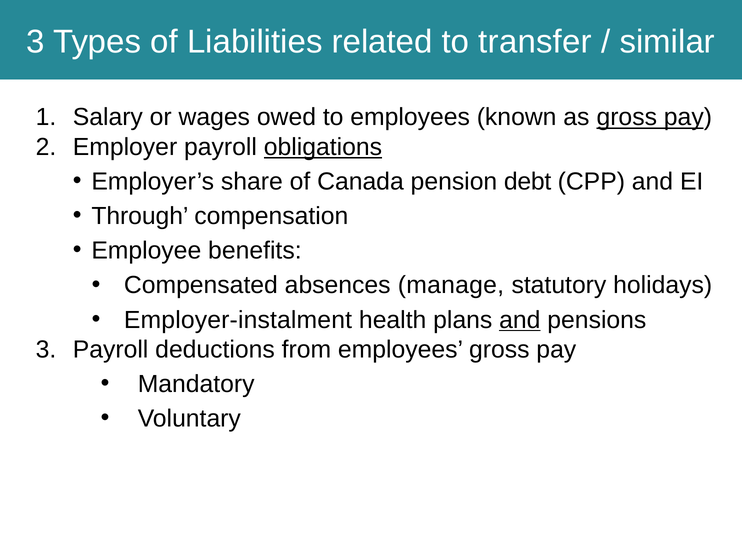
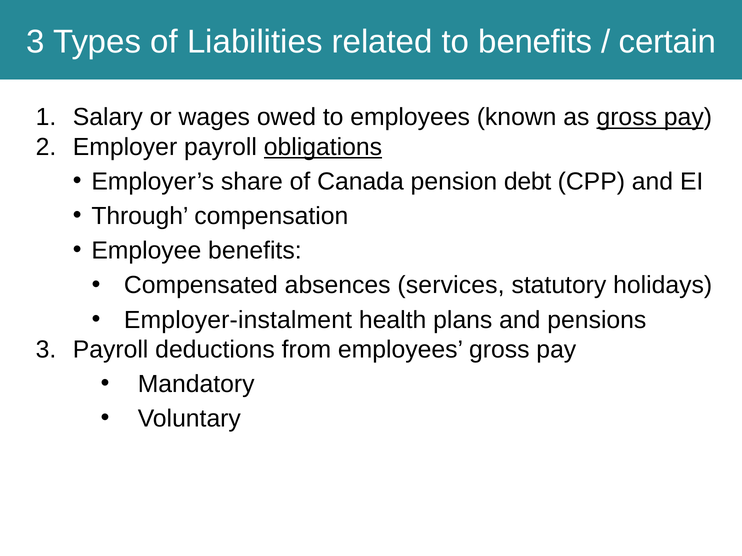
to transfer: transfer -> benefits (535, 42)
similar: similar -> certain (667, 42)
manage: manage -> services (451, 286)
and underline: present -> none (520, 320)
